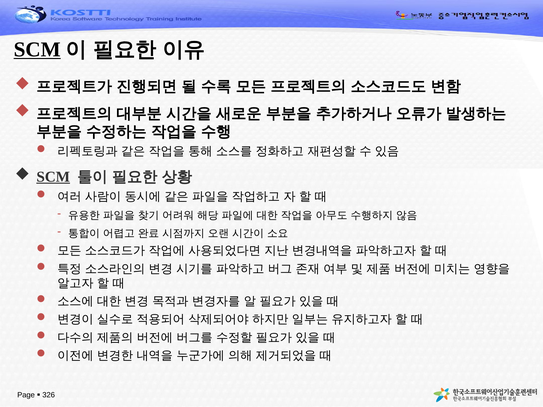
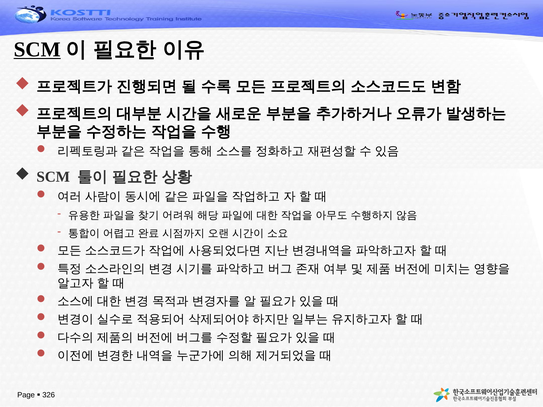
SCM underline: present -> none (53, 177)
